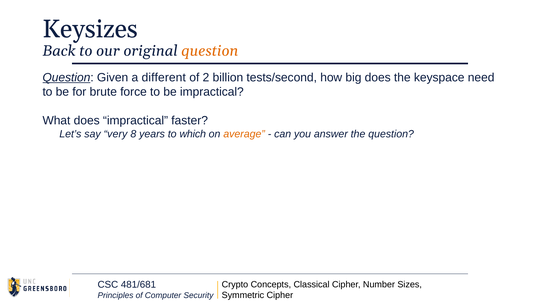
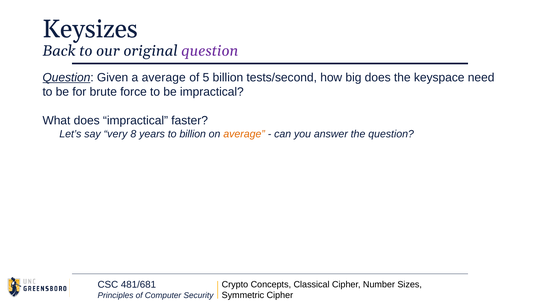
question colour: orange -> purple (210, 51)
a different: different -> average (164, 77)
2: 2 -> 5 (206, 77)
to which: which -> billion (193, 134)
